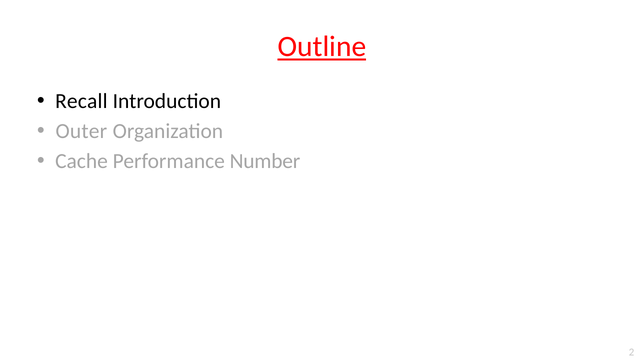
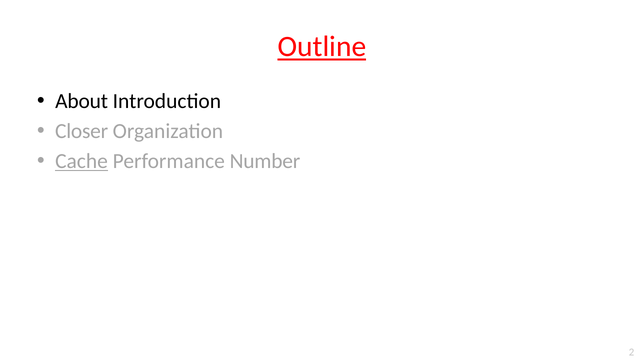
Recall: Recall -> About (82, 101)
Outer: Outer -> Closer (82, 131)
Cache underline: none -> present (82, 161)
